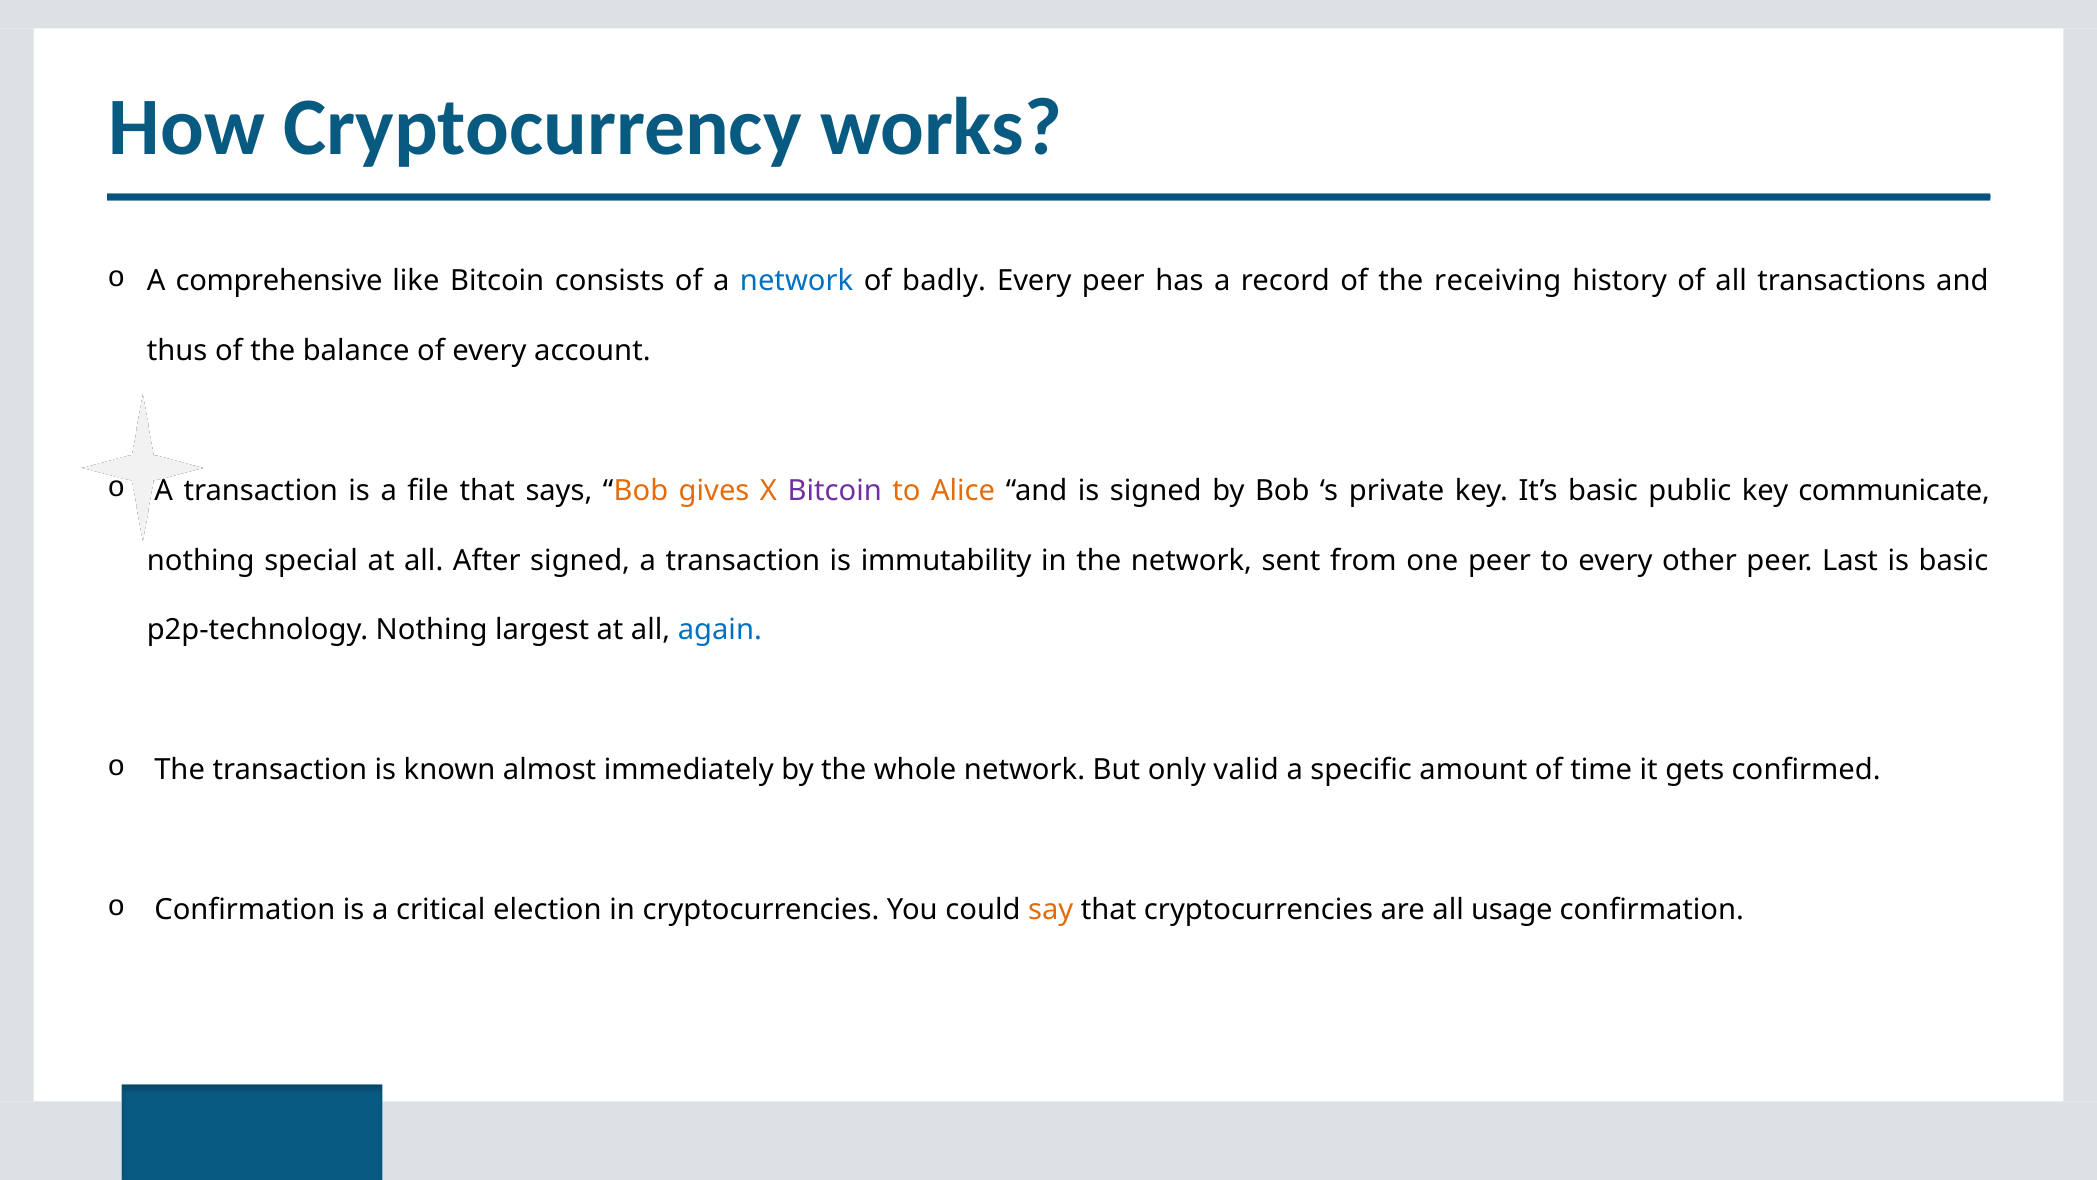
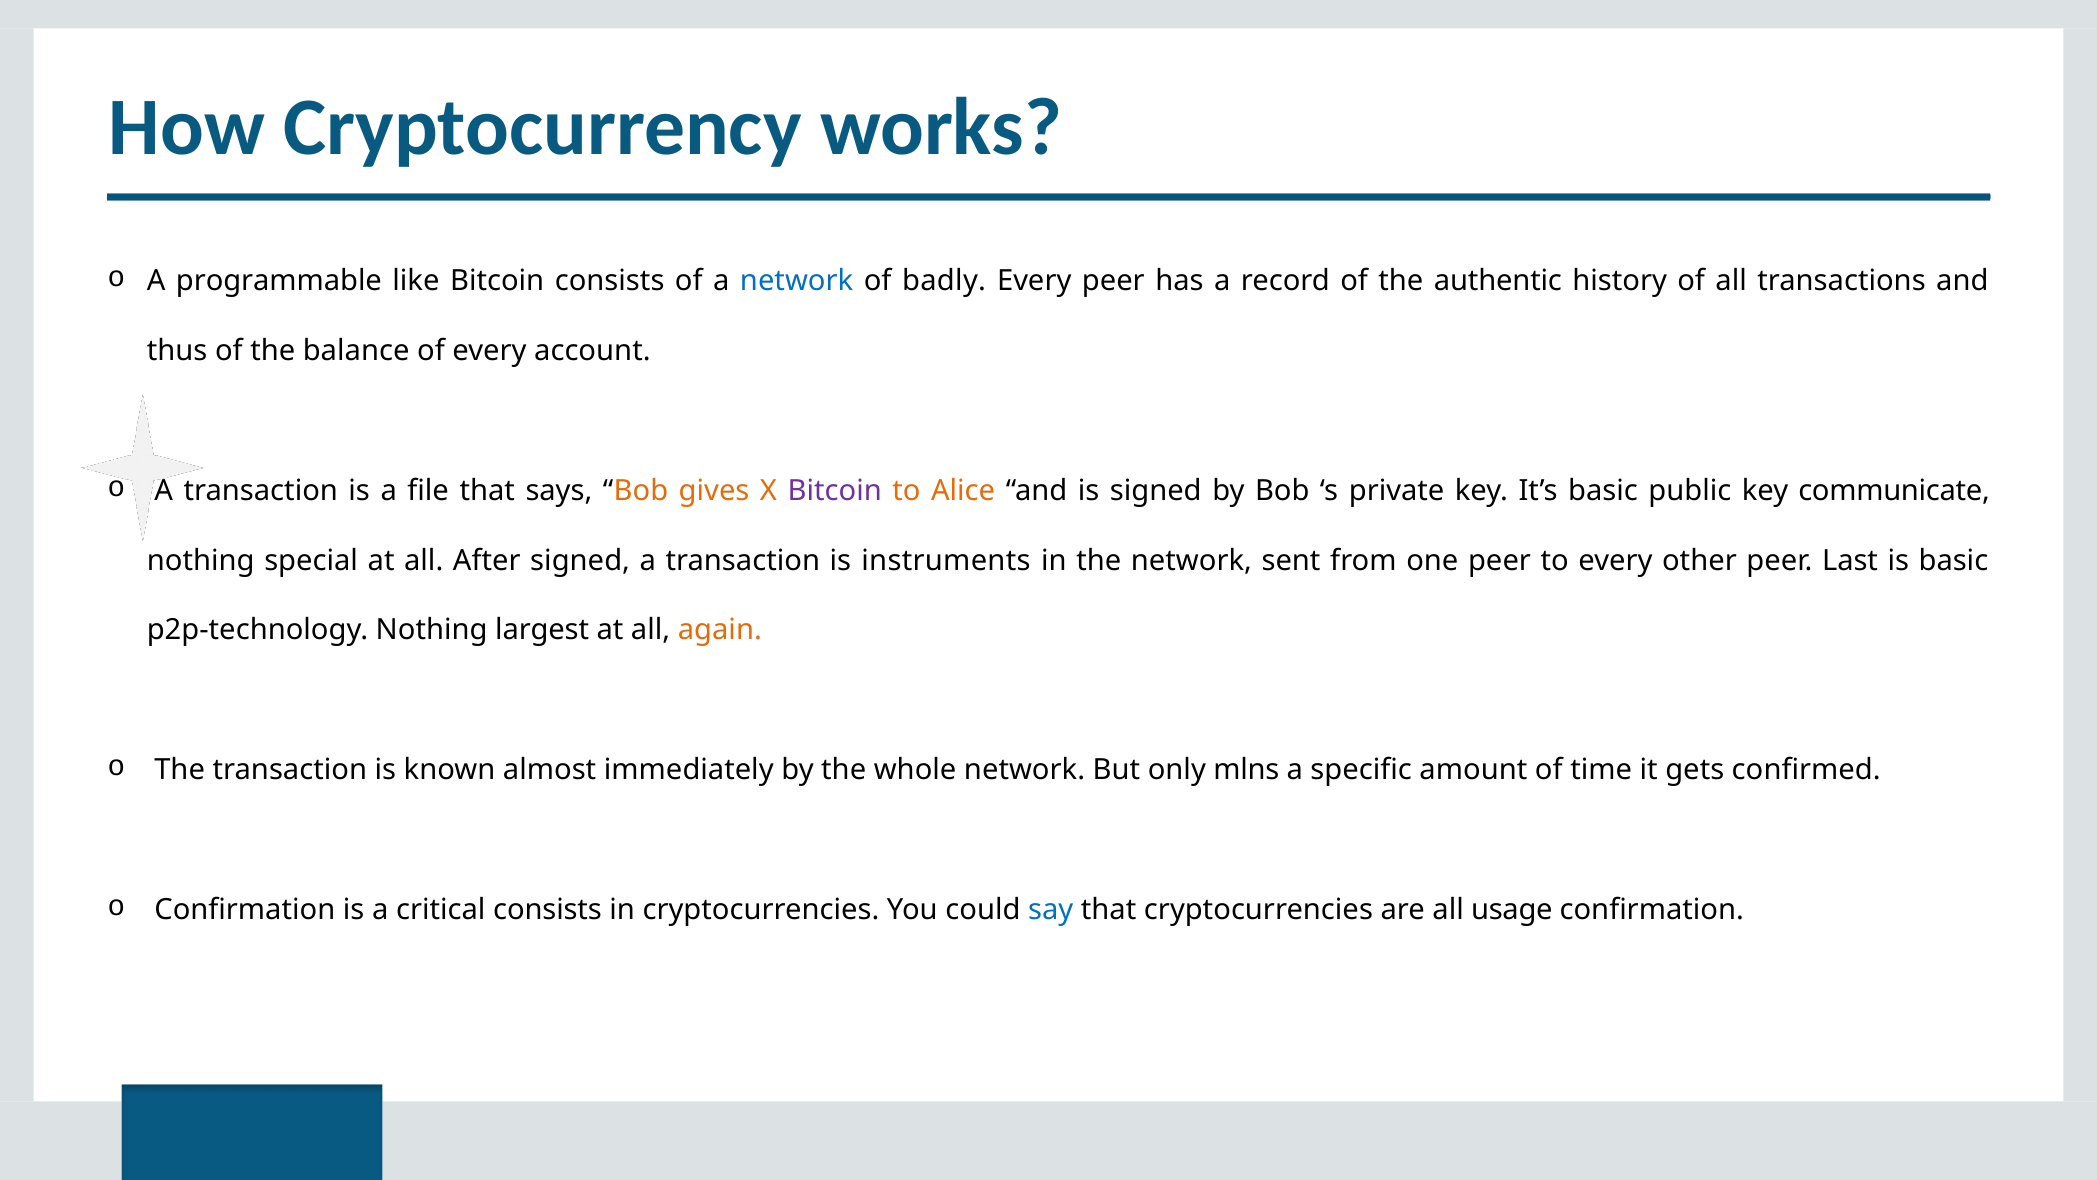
comprehensive: comprehensive -> programmable (279, 280)
receiving: receiving -> authentic (1498, 280)
immutability: immutability -> instruments (946, 560)
again colour: blue -> orange (720, 630)
valid: valid -> mlns (1246, 770)
critical election: election -> consists (547, 910)
say colour: orange -> blue (1051, 910)
